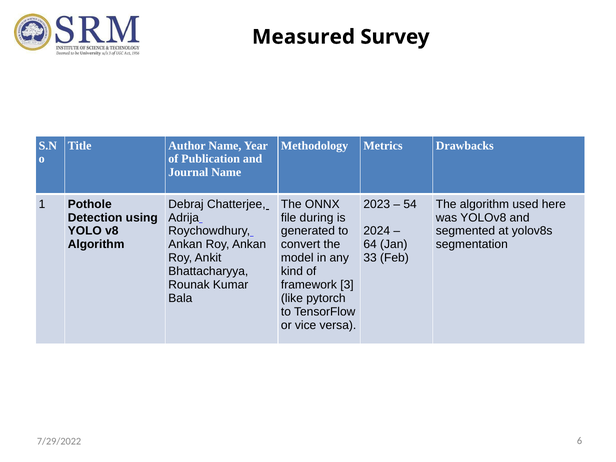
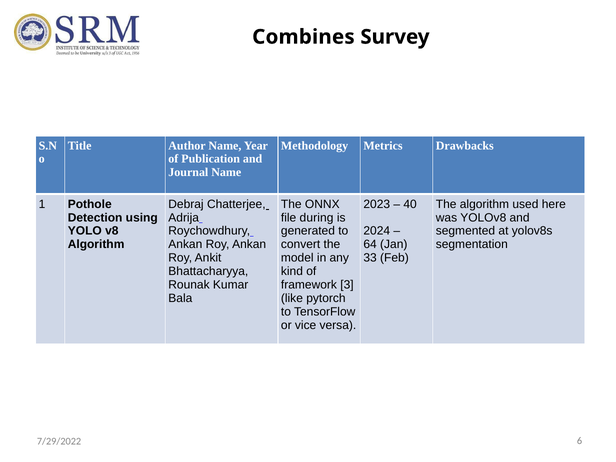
Measured: Measured -> Combines (303, 37)
54: 54 -> 40 (410, 204)
